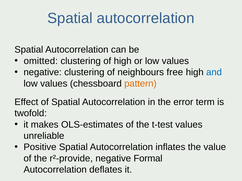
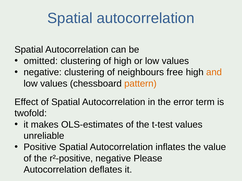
and colour: blue -> orange (214, 72)
r²-provide: r²-provide -> r²-positive (71, 159)
Formal: Formal -> Please (148, 159)
